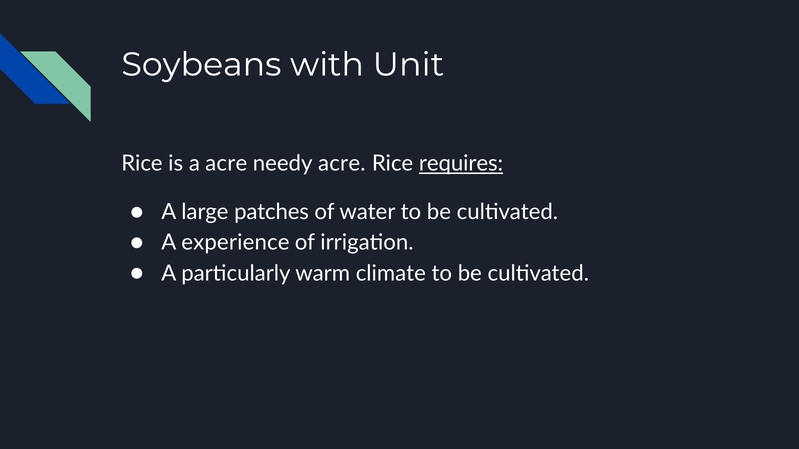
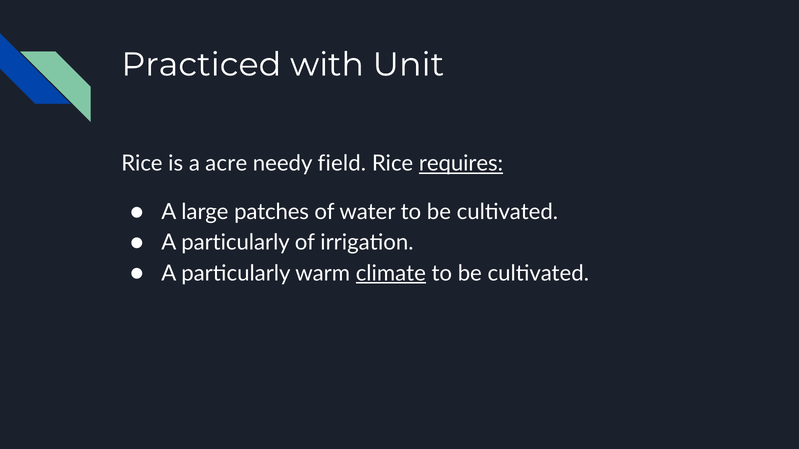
Soybeans: Soybeans -> Practiced (201, 65)
needy acre: acre -> field (342, 164)
experience: experience -> particularly (236, 243)
climate underline: none -> present (391, 273)
